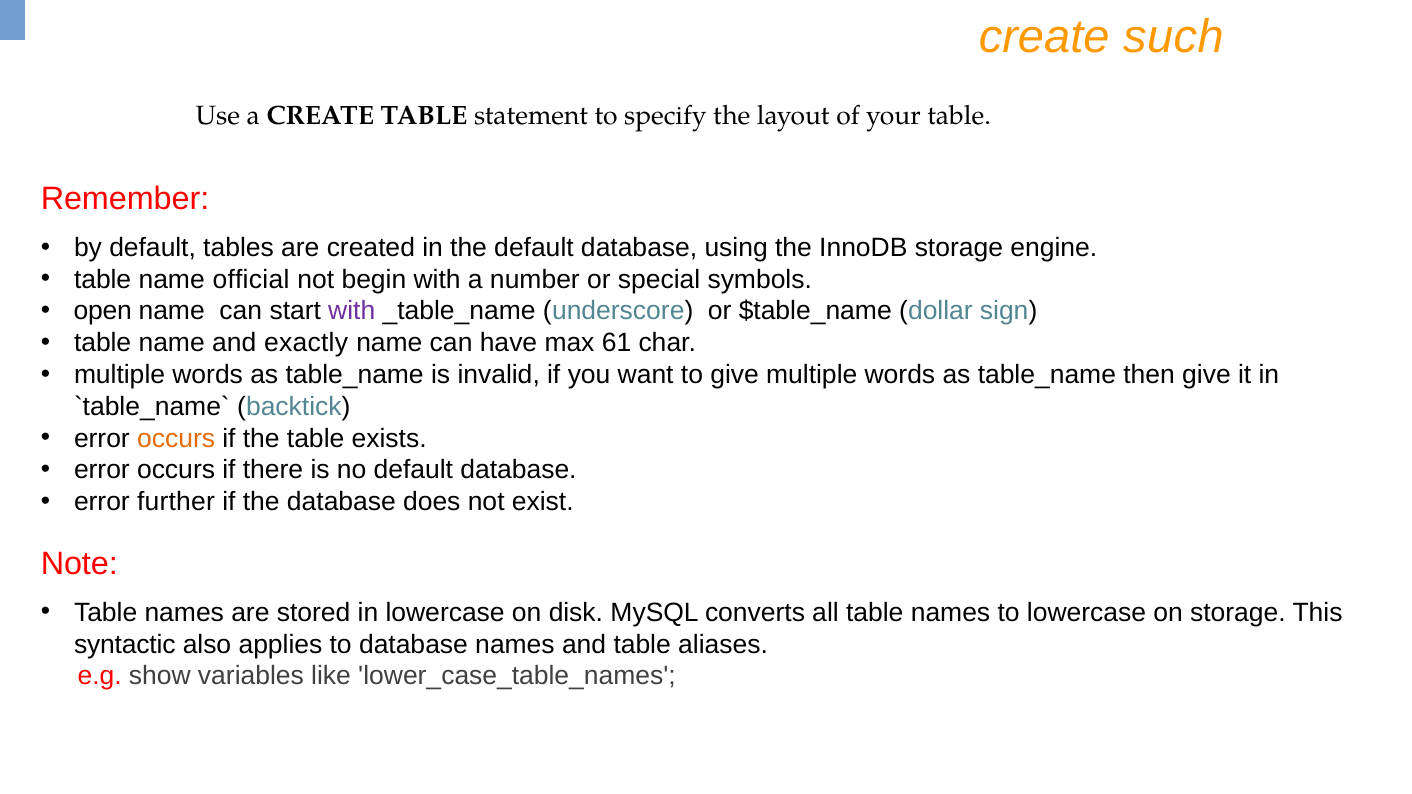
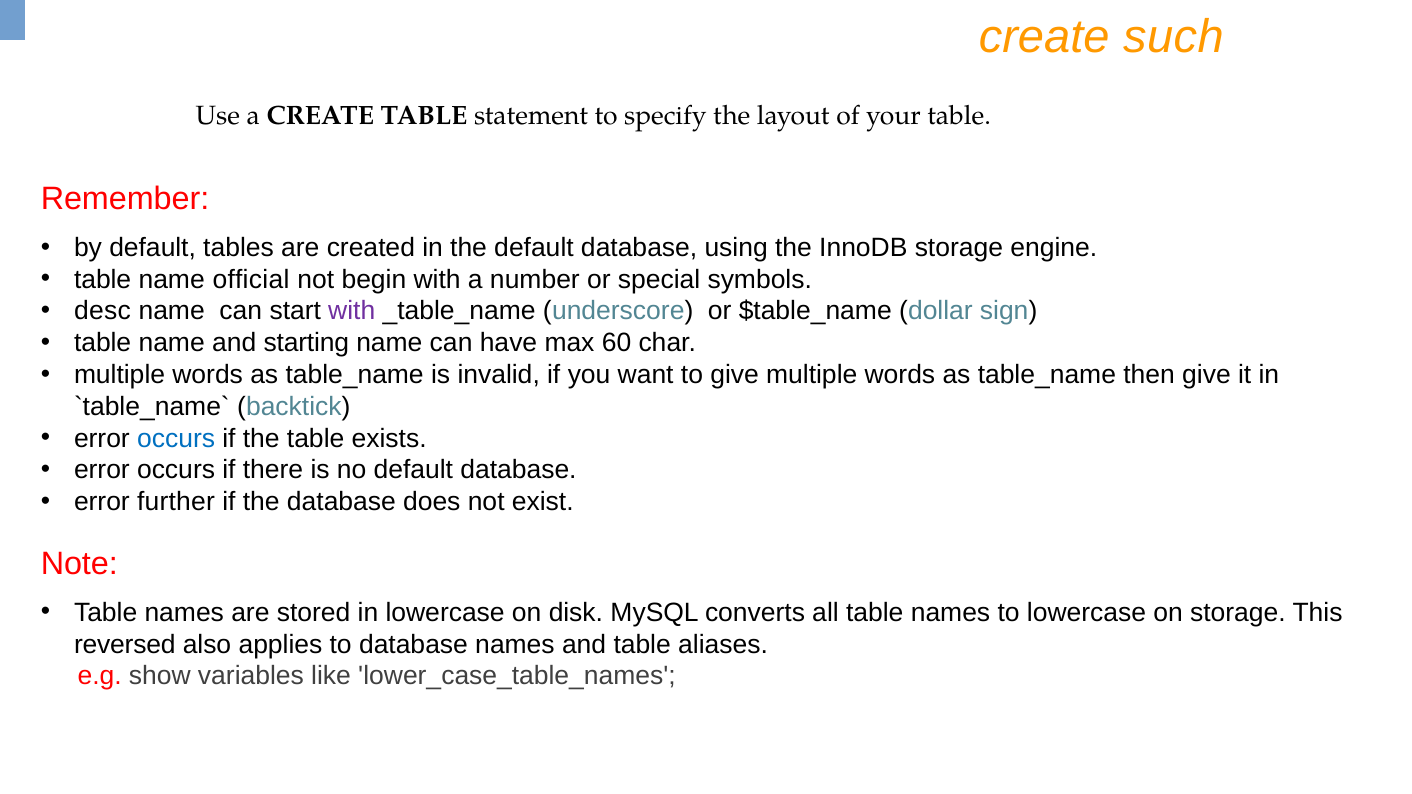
open: open -> desc (102, 311)
exactly: exactly -> starting (306, 343)
61: 61 -> 60 (617, 343)
occurs colour: orange -> blue (176, 438)
syntactic: syntactic -> reversed (125, 645)
